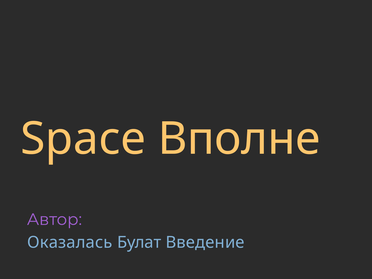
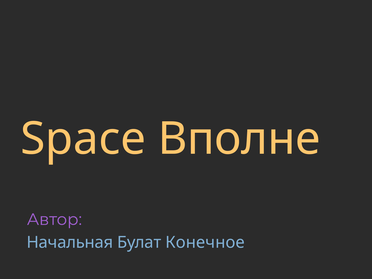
Оказалась: Оказалась -> Начальная (70, 243)
Введение: Введение -> Конечное (205, 243)
